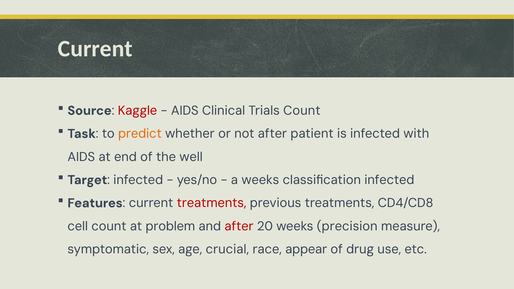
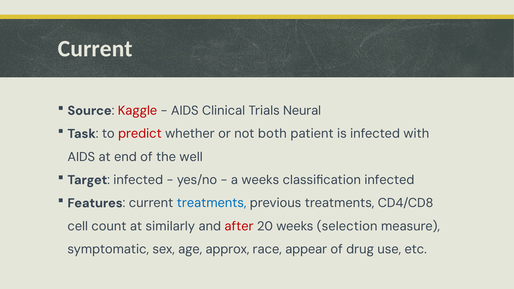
Trials Count: Count -> Neural (302, 111)
predict colour: orange -> red (140, 134)
not after: after -> both (272, 134)
treatments colour: red -> blue (212, 203)
problem: problem -> similarly (170, 226)
precision: precision -> selection (347, 226)
crucial: crucial -> approx (227, 249)
